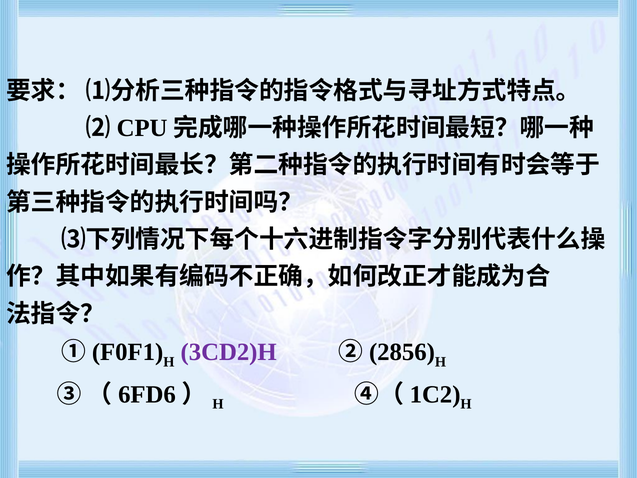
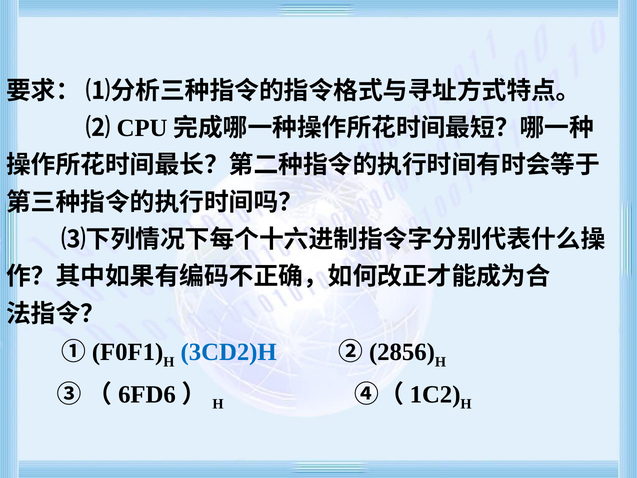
3CD2)H colour: purple -> blue (229, 352)
